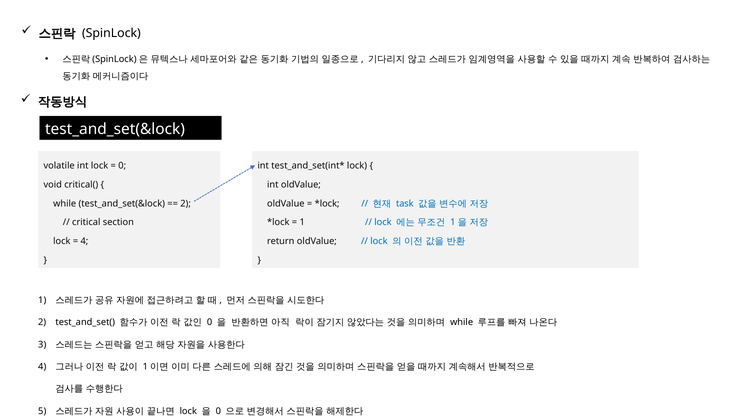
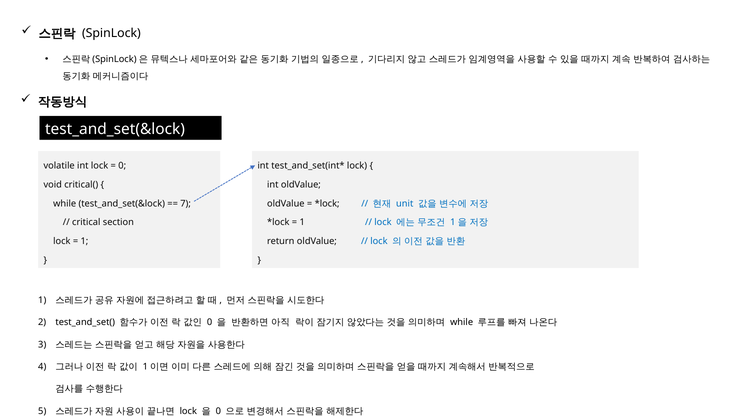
2: 2 -> 7 (186, 204)
task: task -> unit (405, 204)
4: 4 -> 1 (84, 242)
